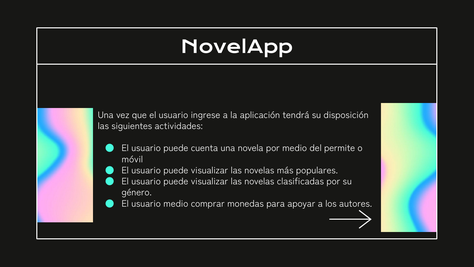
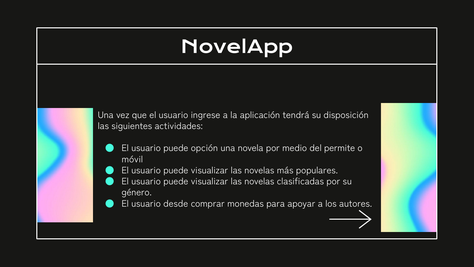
cuenta: cuenta -> opción (204, 148)
usuario medio: medio -> desde (176, 203)
